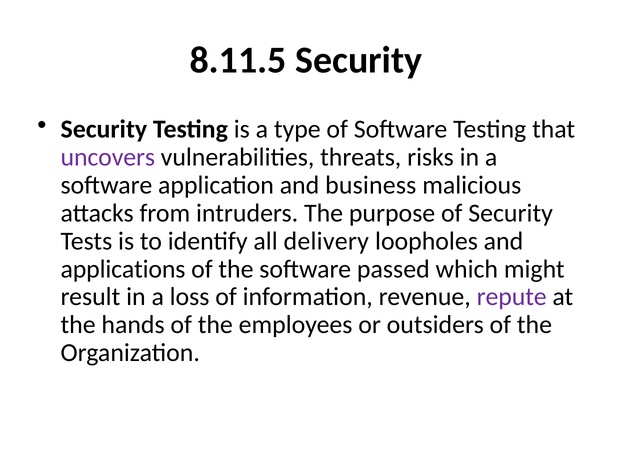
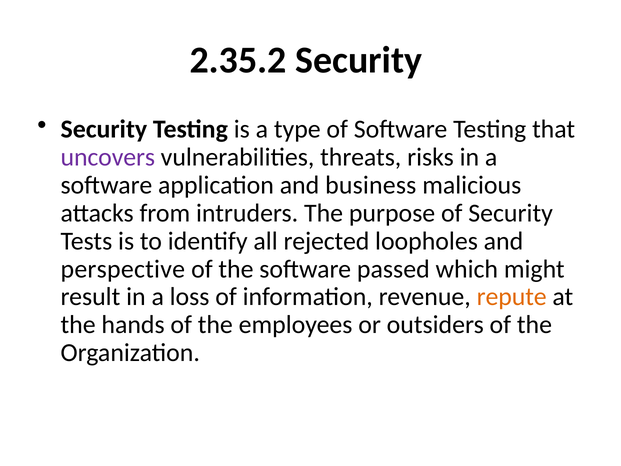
8.11.5: 8.11.5 -> 2.35.2 (238, 60)
delivery: delivery -> rejected (326, 241)
applications: applications -> perspective (123, 269)
repute colour: purple -> orange (512, 297)
